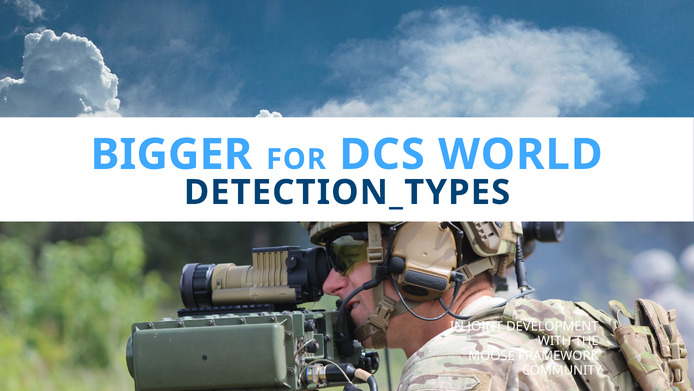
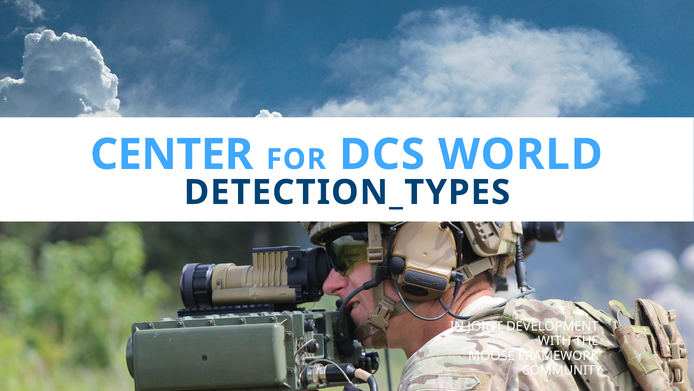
BIGGER: BIGGER -> CENTER (172, 154)
